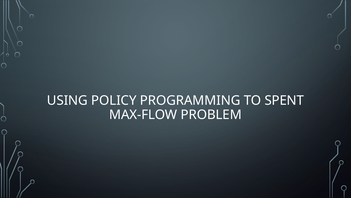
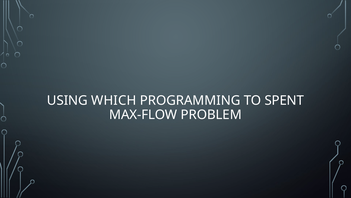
POLICY: POLICY -> WHICH (114, 100)
